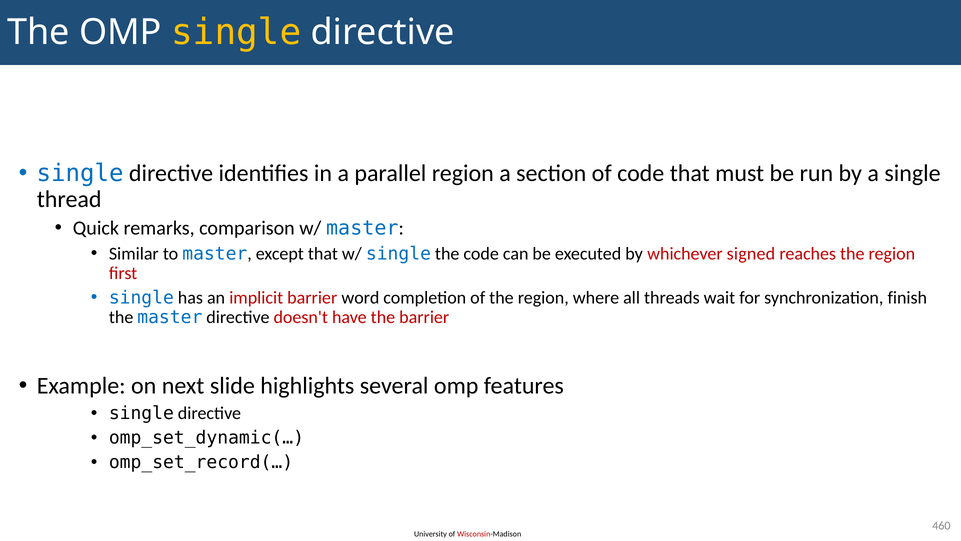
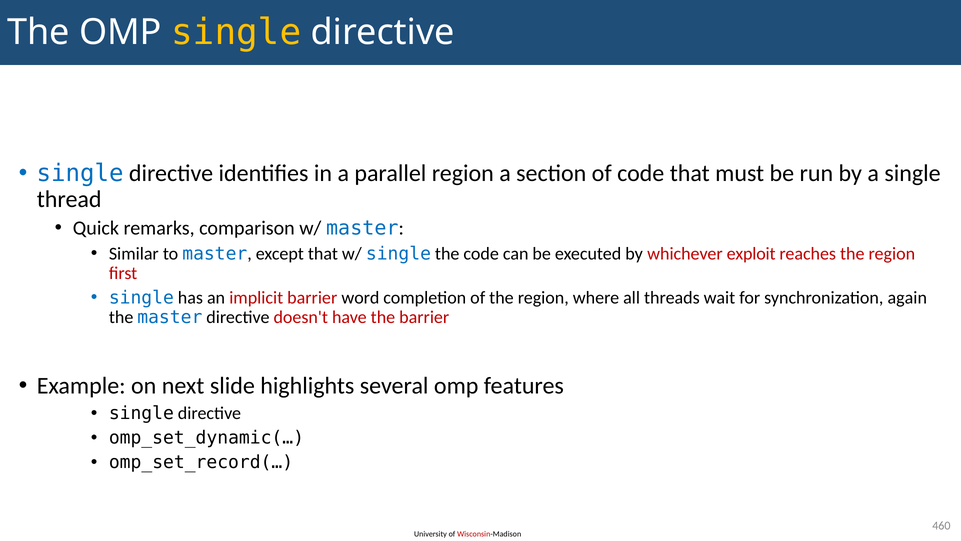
signed: signed -> exploit (751, 253)
finish: finish -> again (907, 297)
